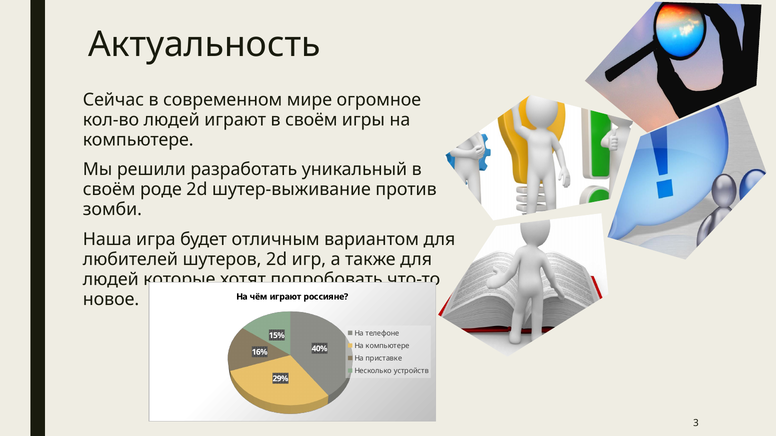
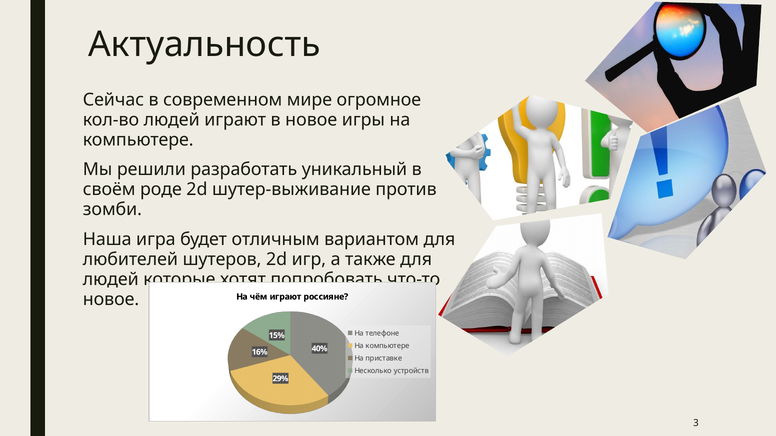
играют в своём: своём -> новое (311, 120)
